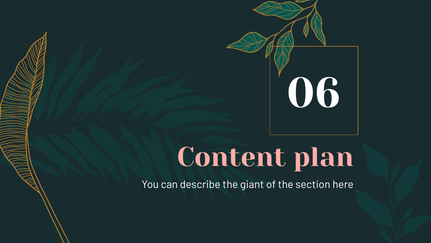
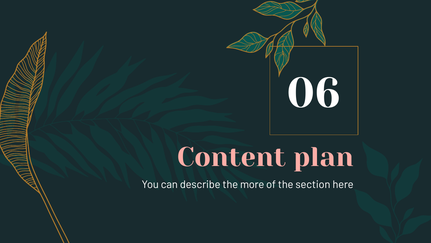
giant: giant -> more (252, 184)
